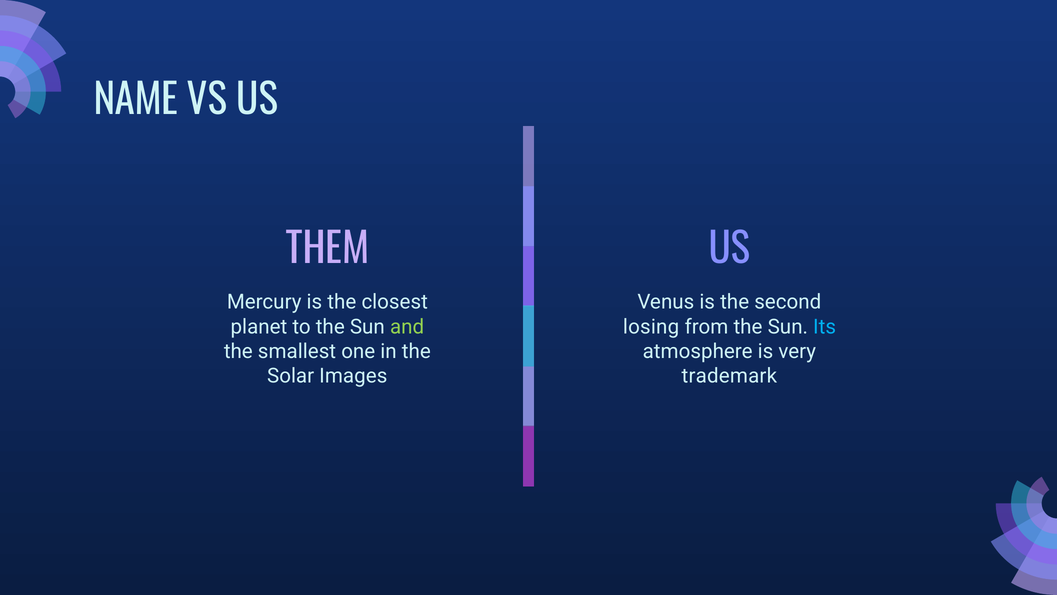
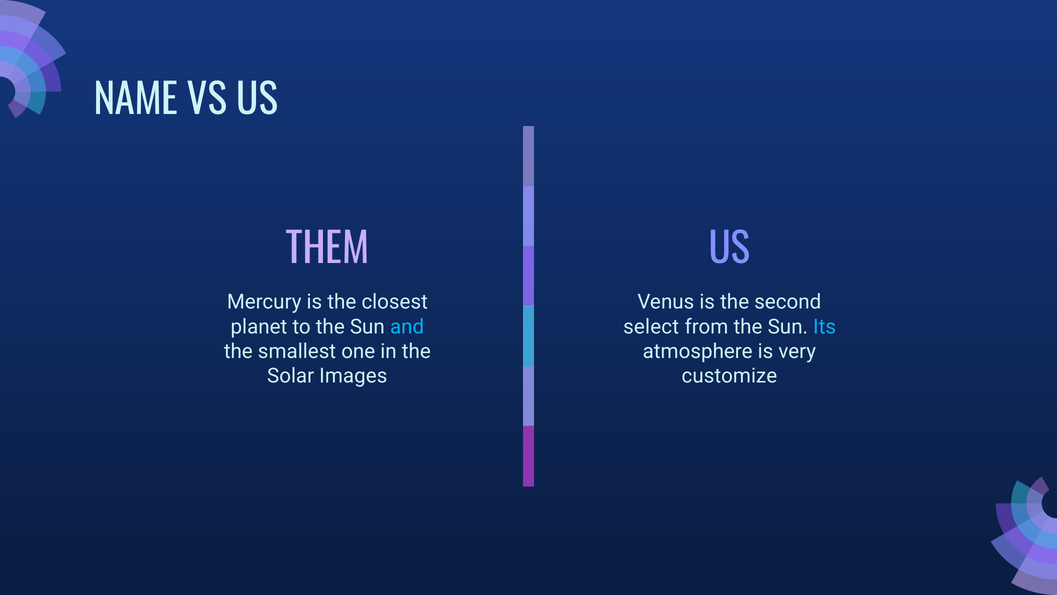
and colour: light green -> light blue (407, 327)
losing: losing -> select (651, 327)
trademark: trademark -> customize (729, 376)
